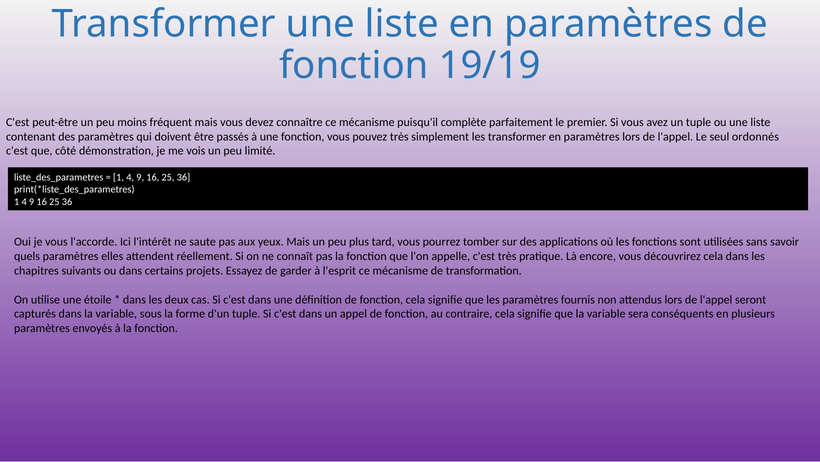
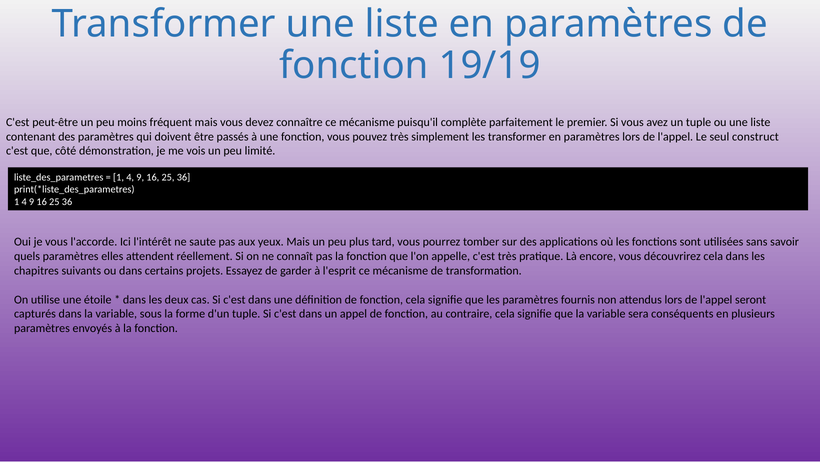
ordonnés: ordonnés -> construct (755, 136)
